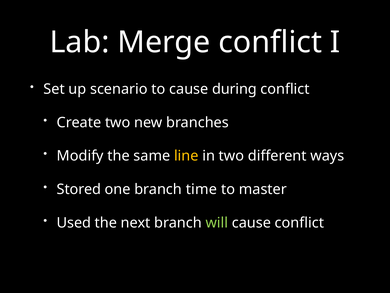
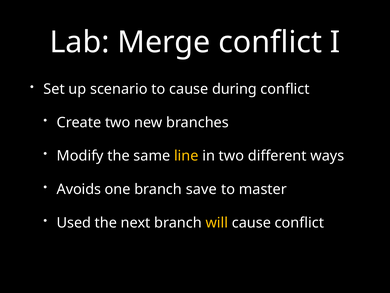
Stored: Stored -> Avoids (79, 189)
time: time -> save (201, 189)
will colour: light green -> yellow (217, 222)
